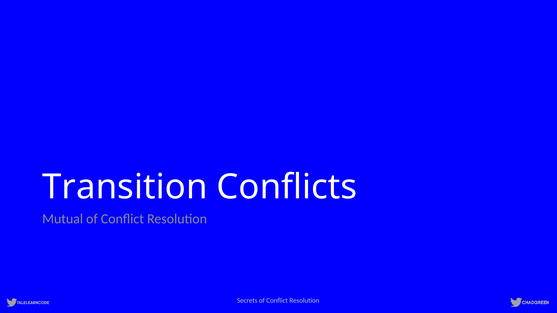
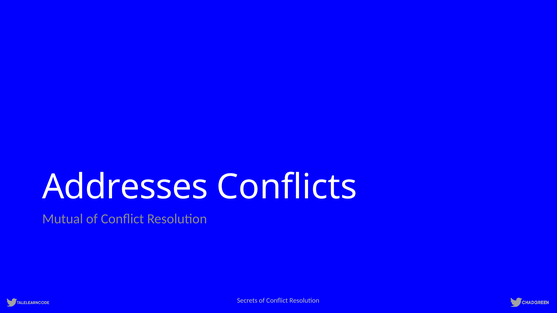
Transition: Transition -> Addresses (125, 187)
